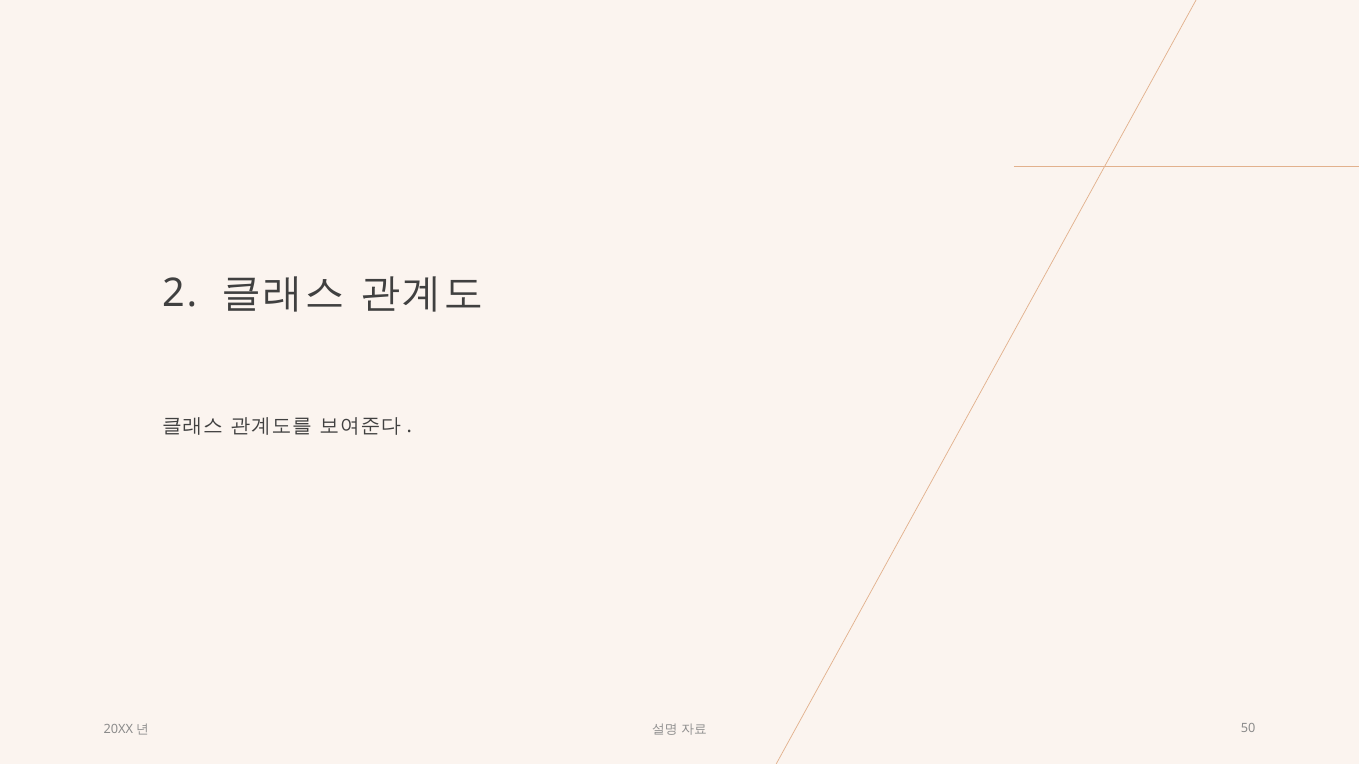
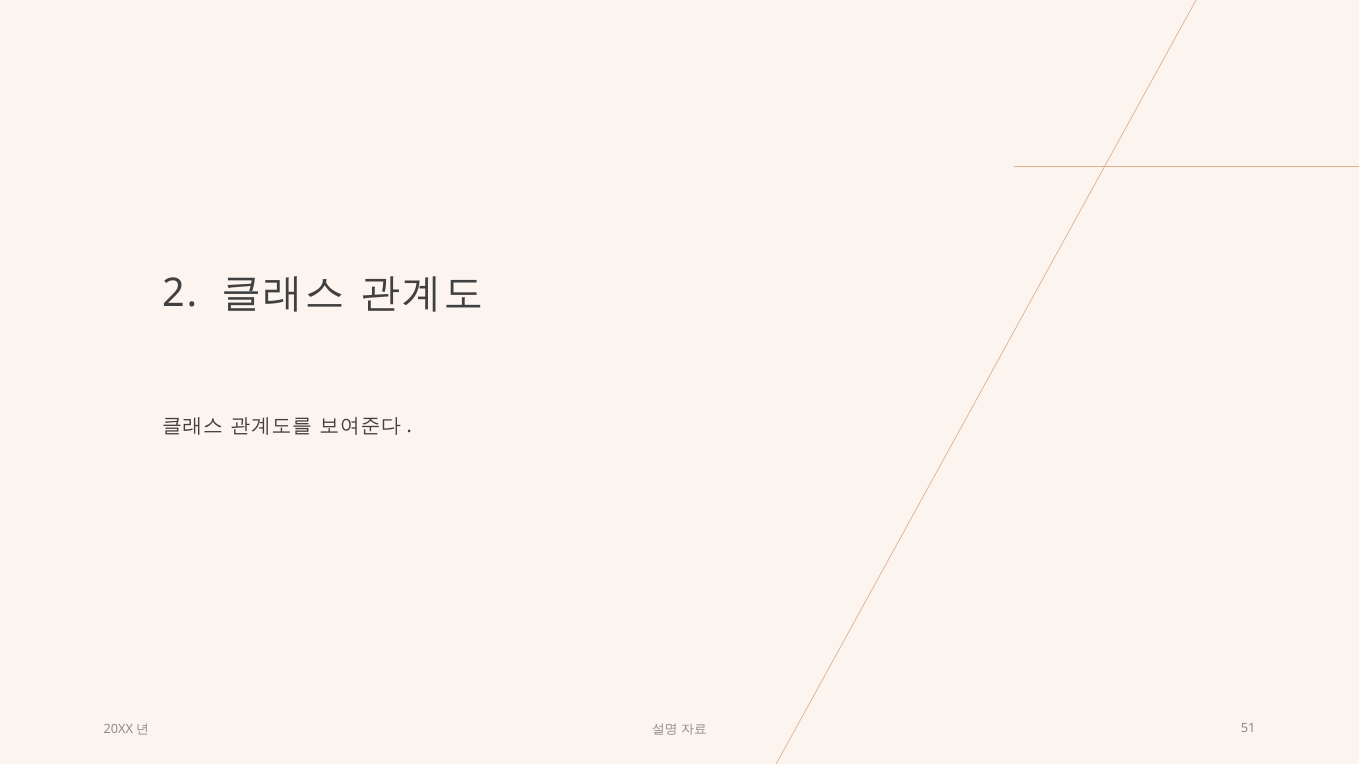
50: 50 -> 51 (1248, 729)
